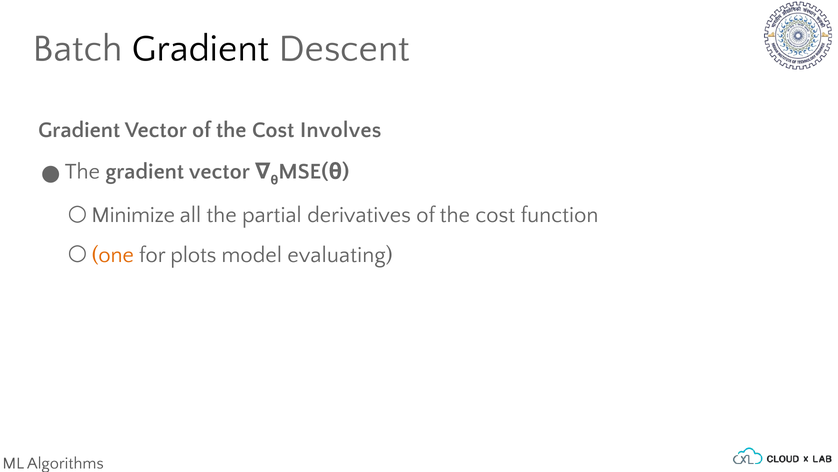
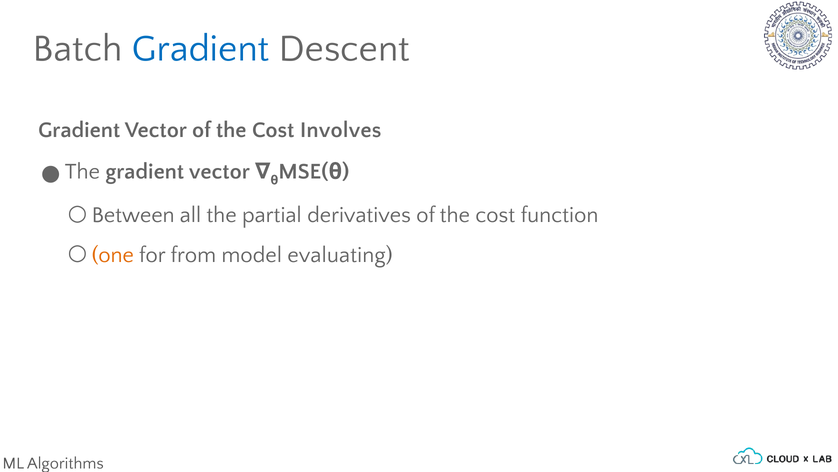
Gradient colour: black -> blue (201, 48)
Minimize: Minimize -> Between (133, 215)
plots: plots -> from (193, 255)
